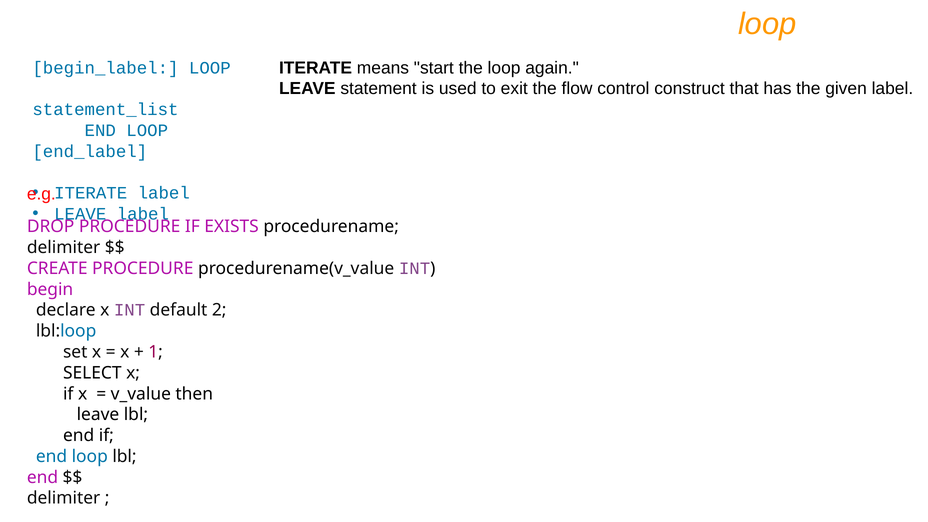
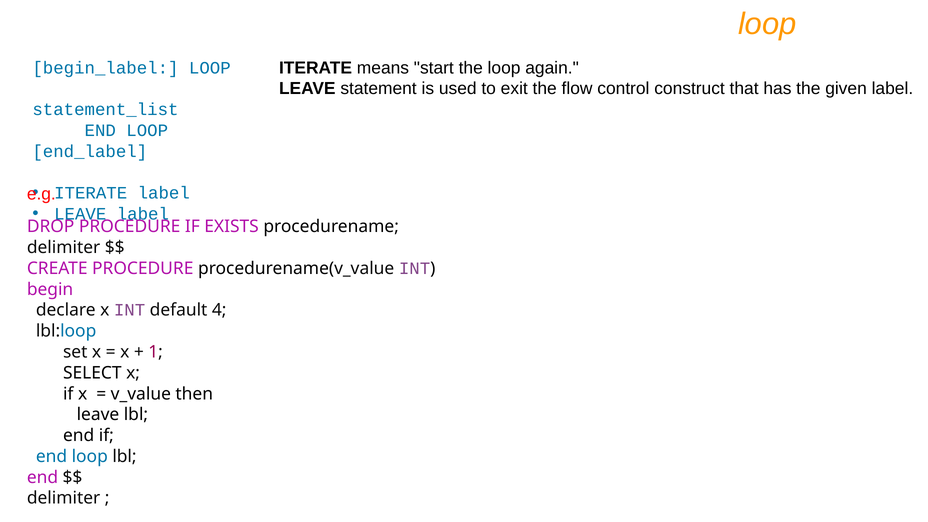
2: 2 -> 4 (219, 310)
